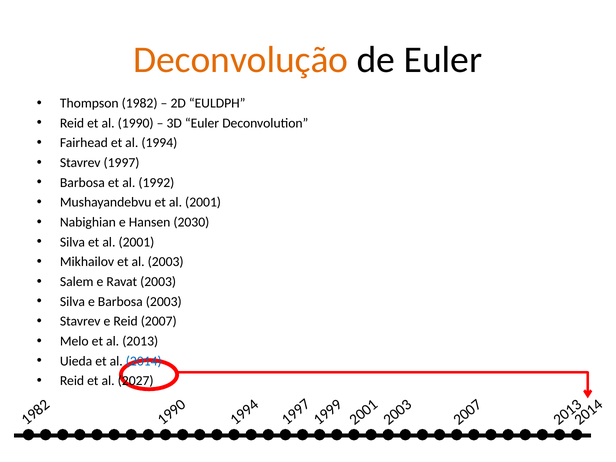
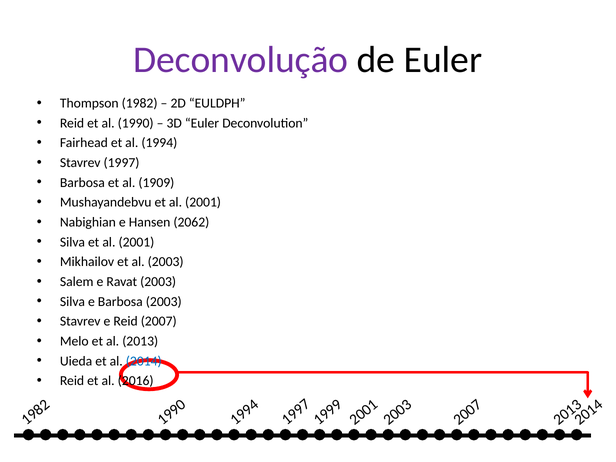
Deconvolução colour: orange -> purple (241, 60)
1992: 1992 -> 1909 (156, 183)
2030: 2030 -> 2062 (191, 222)
2027: 2027 -> 2016 (136, 381)
